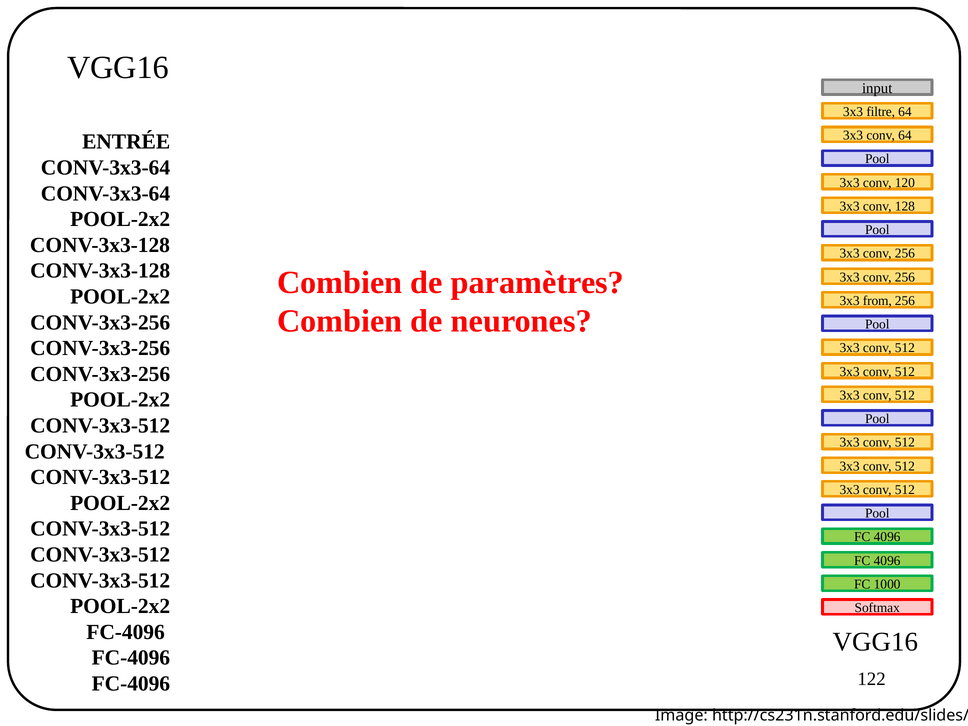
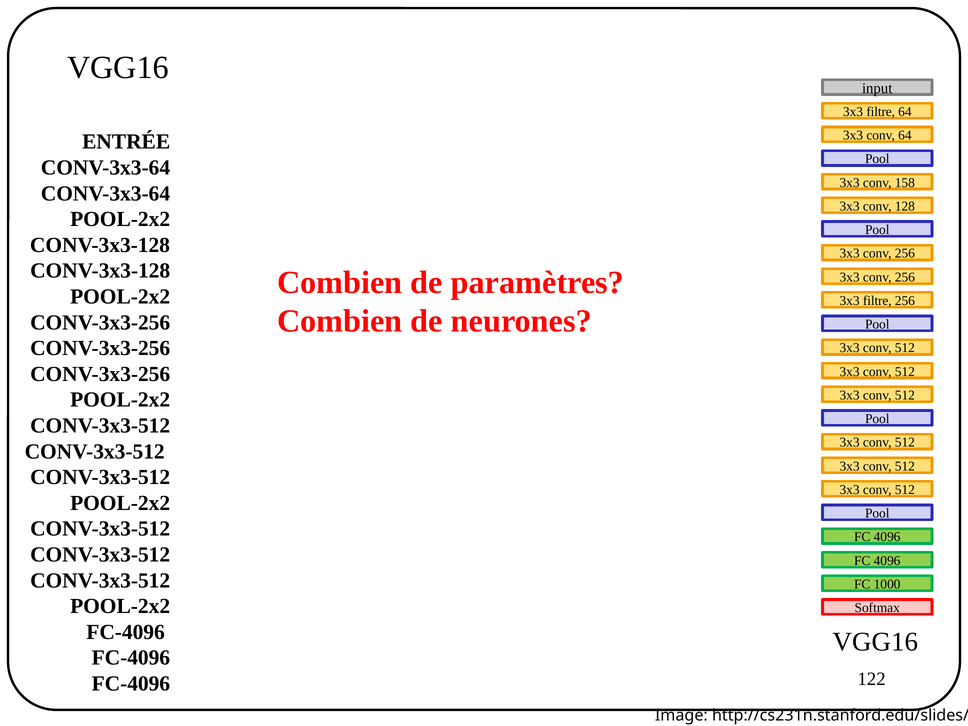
120: 120 -> 158 (905, 183)
from: from -> filtre (877, 301)
